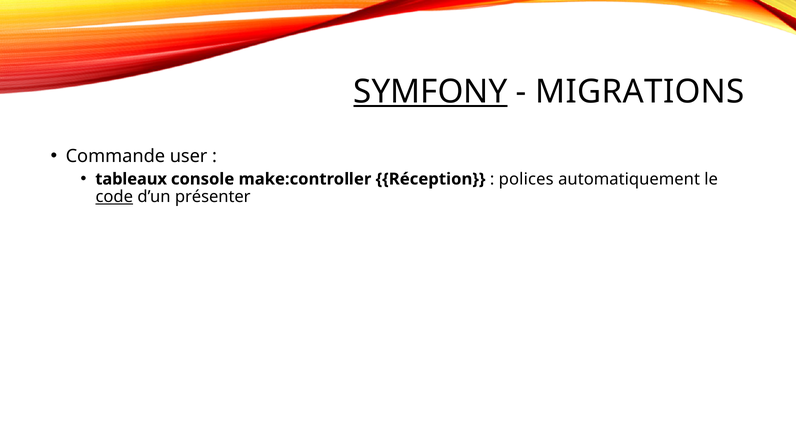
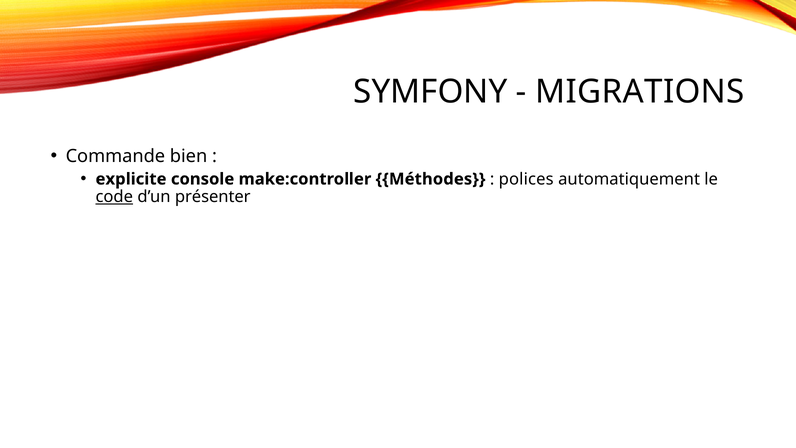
SYMFONY underline: present -> none (430, 92)
user: user -> bien (189, 156)
tableaux: tableaux -> explicite (131, 179)
Réception: Réception -> Méthodes (431, 179)
